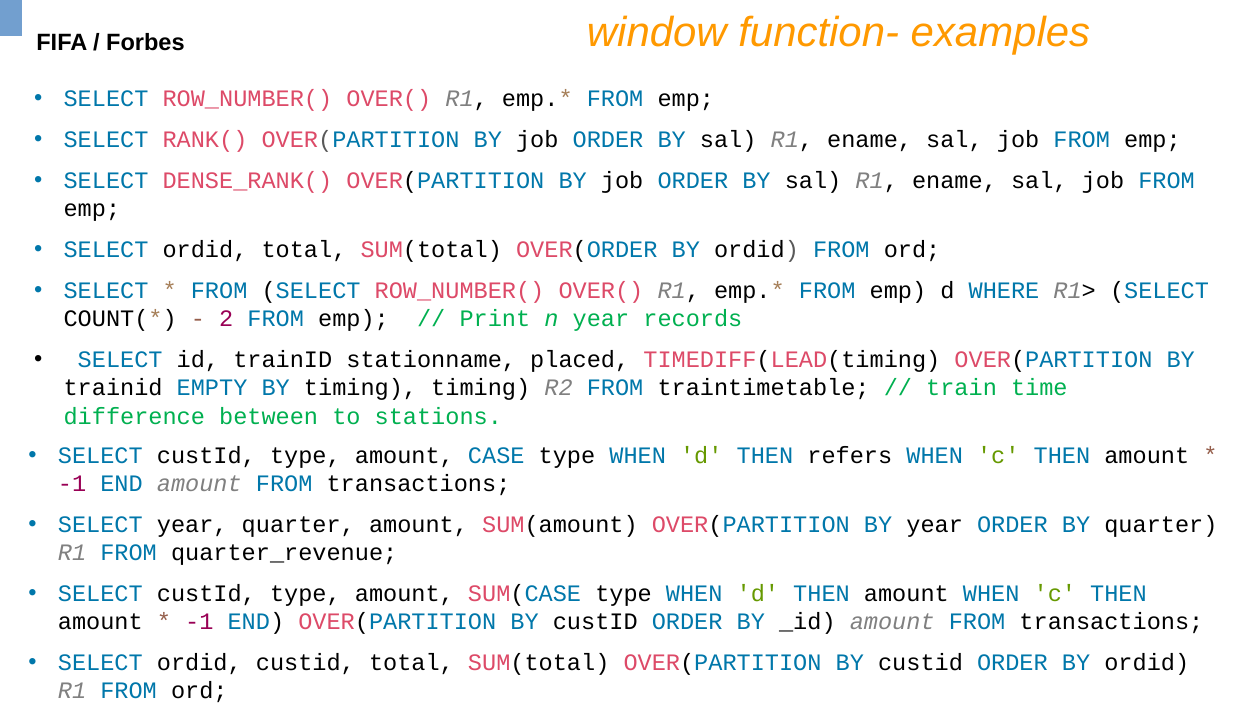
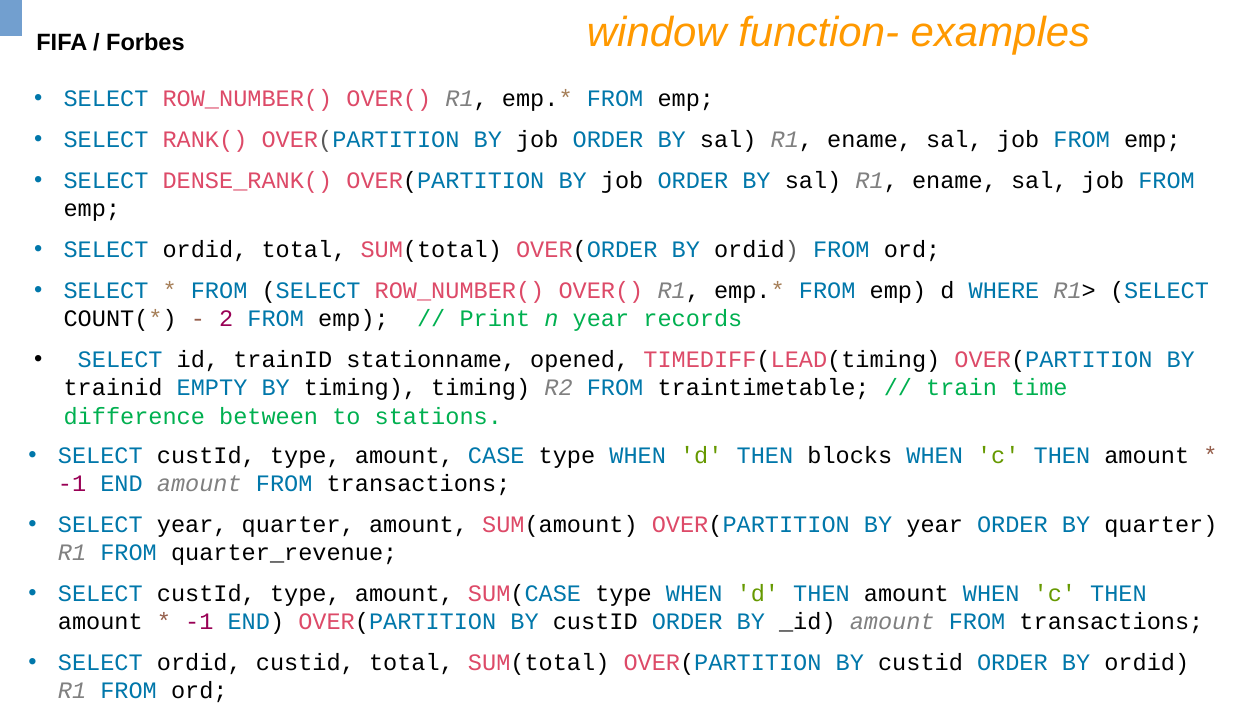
placed: placed -> opened (580, 360)
refers: refers -> blocks (850, 456)
